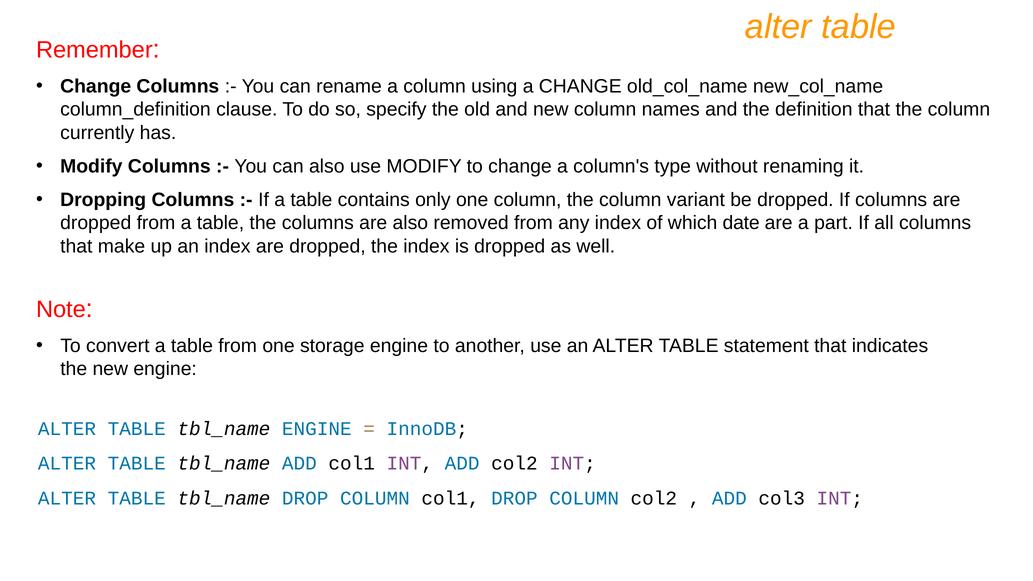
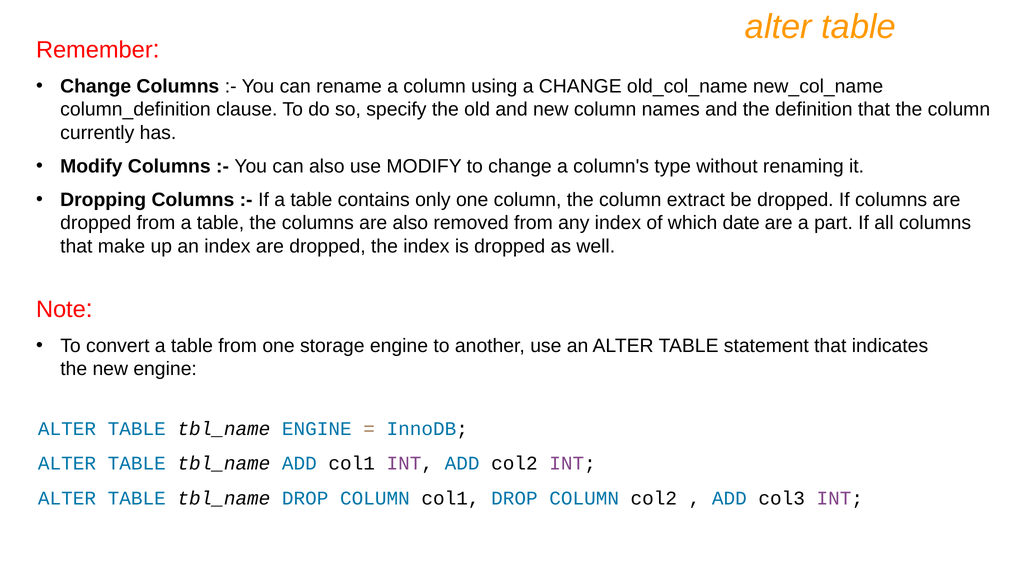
variant: variant -> extract (696, 200)
